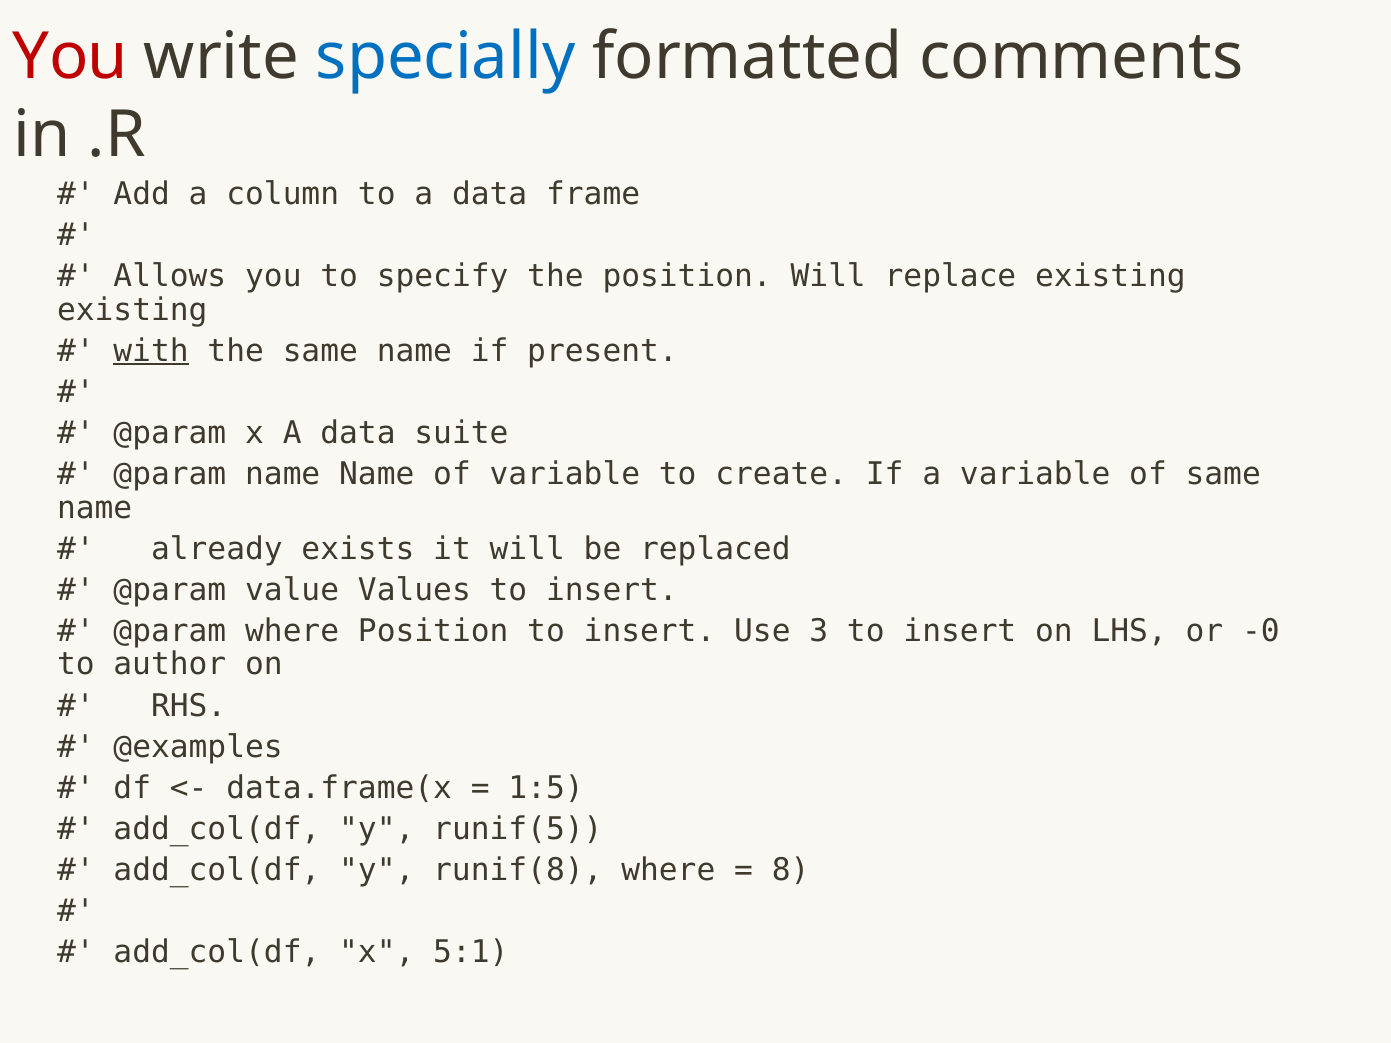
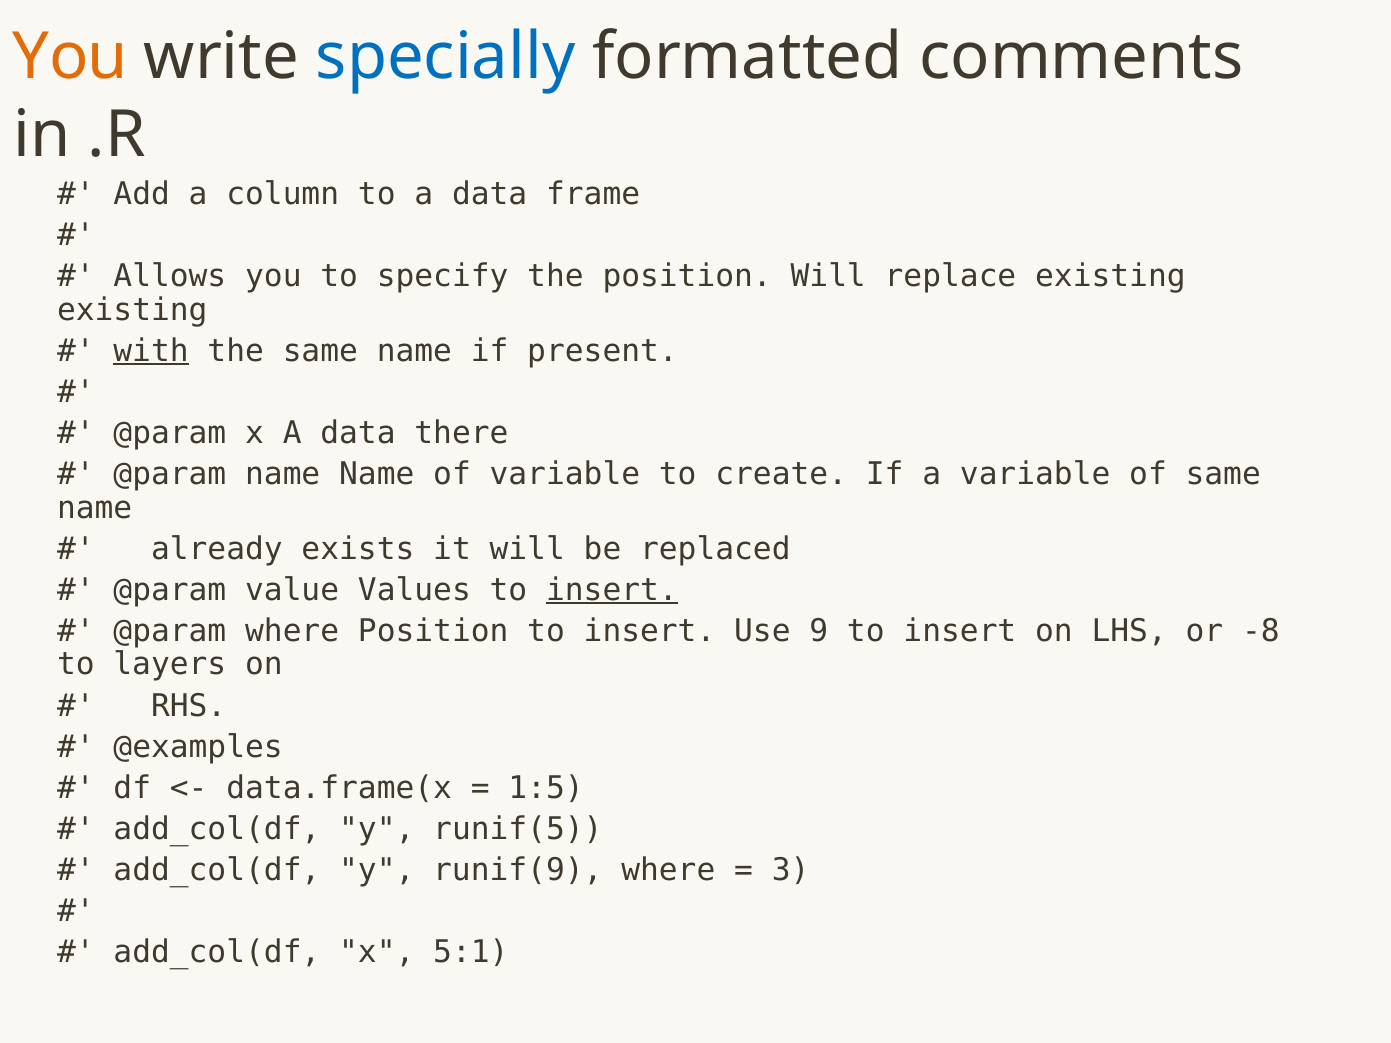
You colour: red -> orange (71, 57)
suite: suite -> there (461, 433)
insert underline: none -> present (612, 590)
3: 3 -> 9 (819, 631)
-0: -0 -> -8 (1261, 631)
author: author -> layers (170, 665)
runif(8: runif(8 -> runif(9 (518, 870)
8: 8 -> 3 (791, 870)
